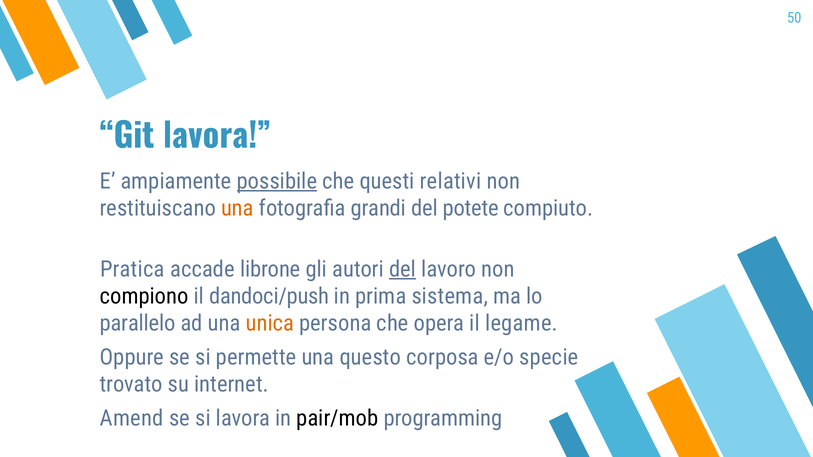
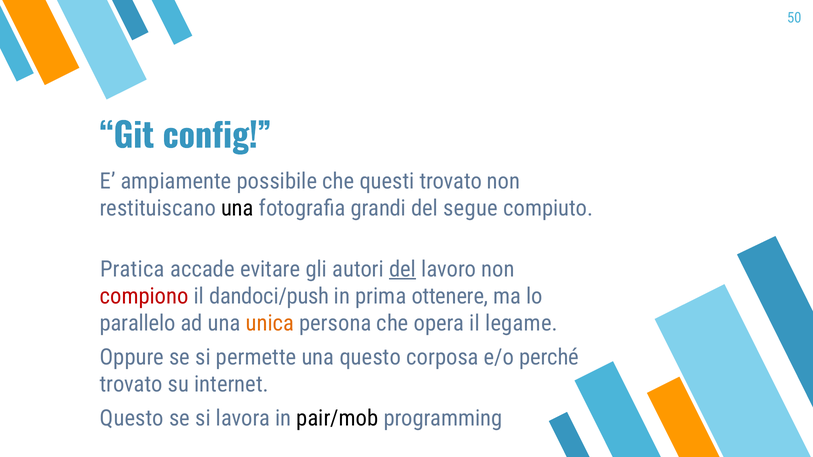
Git lavora: lavora -> config (217, 137)
possibile underline: present -> none (277, 181)
questi relativi: relativi -> trovato (451, 181)
una colour: orange -> black (237, 208)
potete: potete -> segue (471, 208)
librone: librone -> evitare (270, 269)
compiono colour: black -> red (144, 296)
sistema: sistema -> ottenere (450, 296)
specie: specie -> perché (549, 357)
Amend: Amend -> Questo (132, 419)
